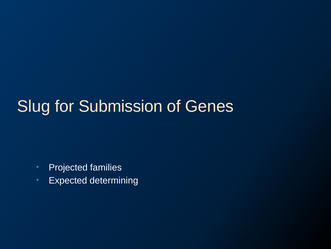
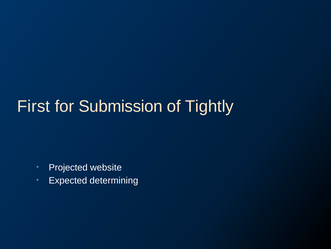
Slug: Slug -> First (34, 106)
Genes: Genes -> Tightly (209, 106)
families: families -> website (106, 167)
